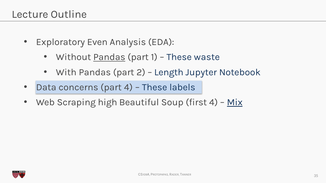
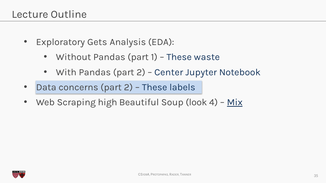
Even: Even -> Gets (97, 42)
Pandas underline: present -> none (109, 57)
Length: Length -> Center (169, 72)
concerns part 4: 4 -> 2 (128, 88)
first: first -> look (196, 103)
